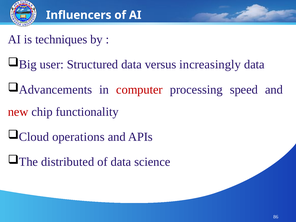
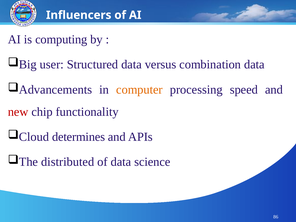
techniques: techniques -> computing (61, 39)
increasingly: increasingly -> combination (210, 64)
computer colour: red -> orange (139, 90)
operations: operations -> determines (79, 137)
